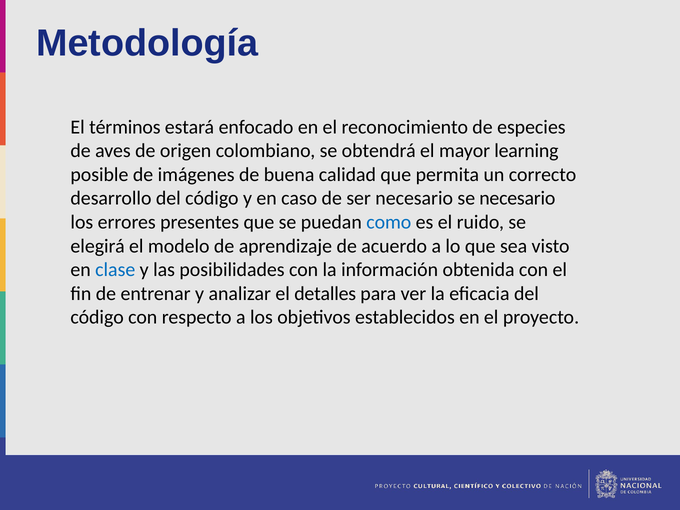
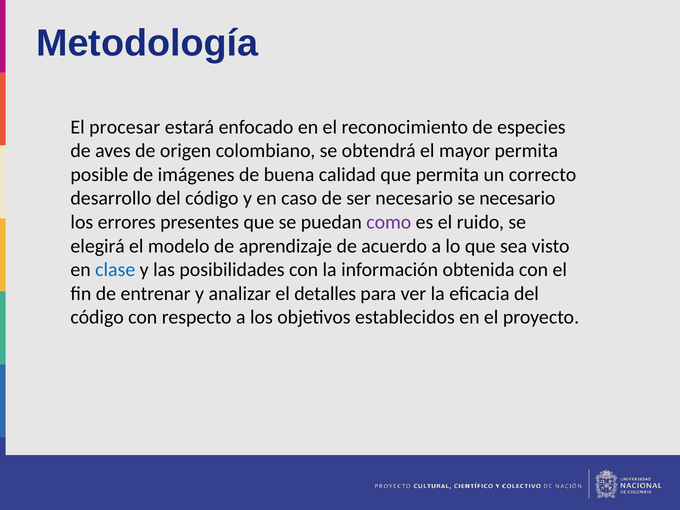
términos: términos -> procesar (125, 127)
mayor learning: learning -> permita (526, 151)
como colour: blue -> purple (389, 222)
